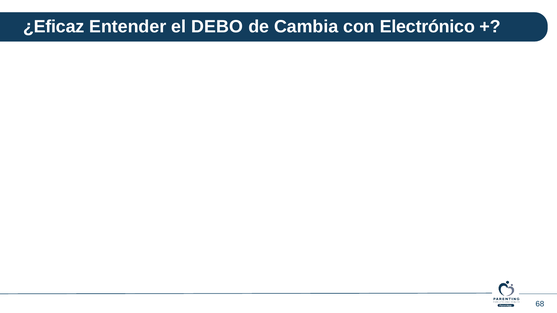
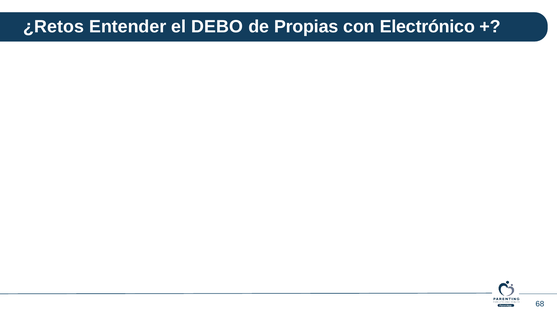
¿Eficaz: ¿Eficaz -> ¿Retos (54, 27)
Cambia: Cambia -> Propias (306, 27)
